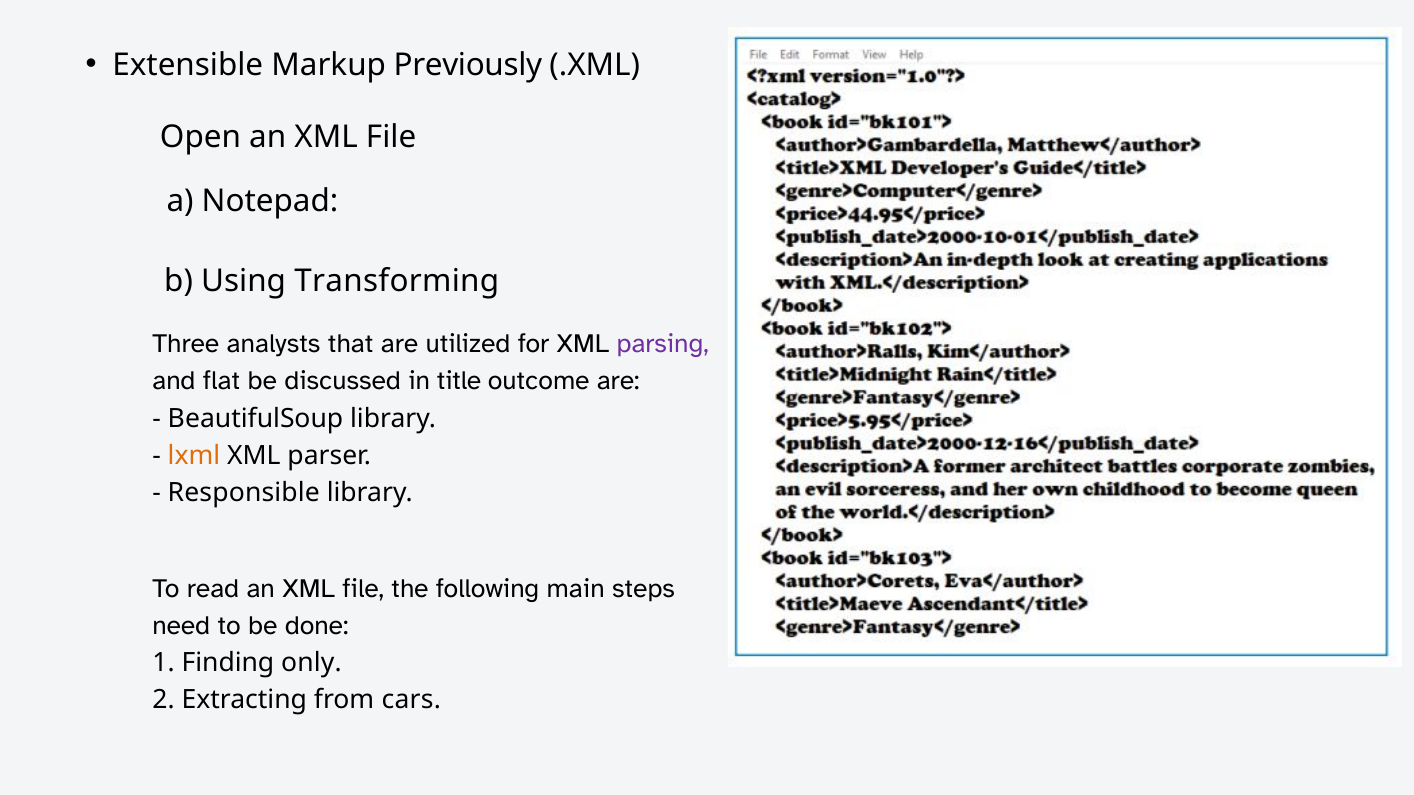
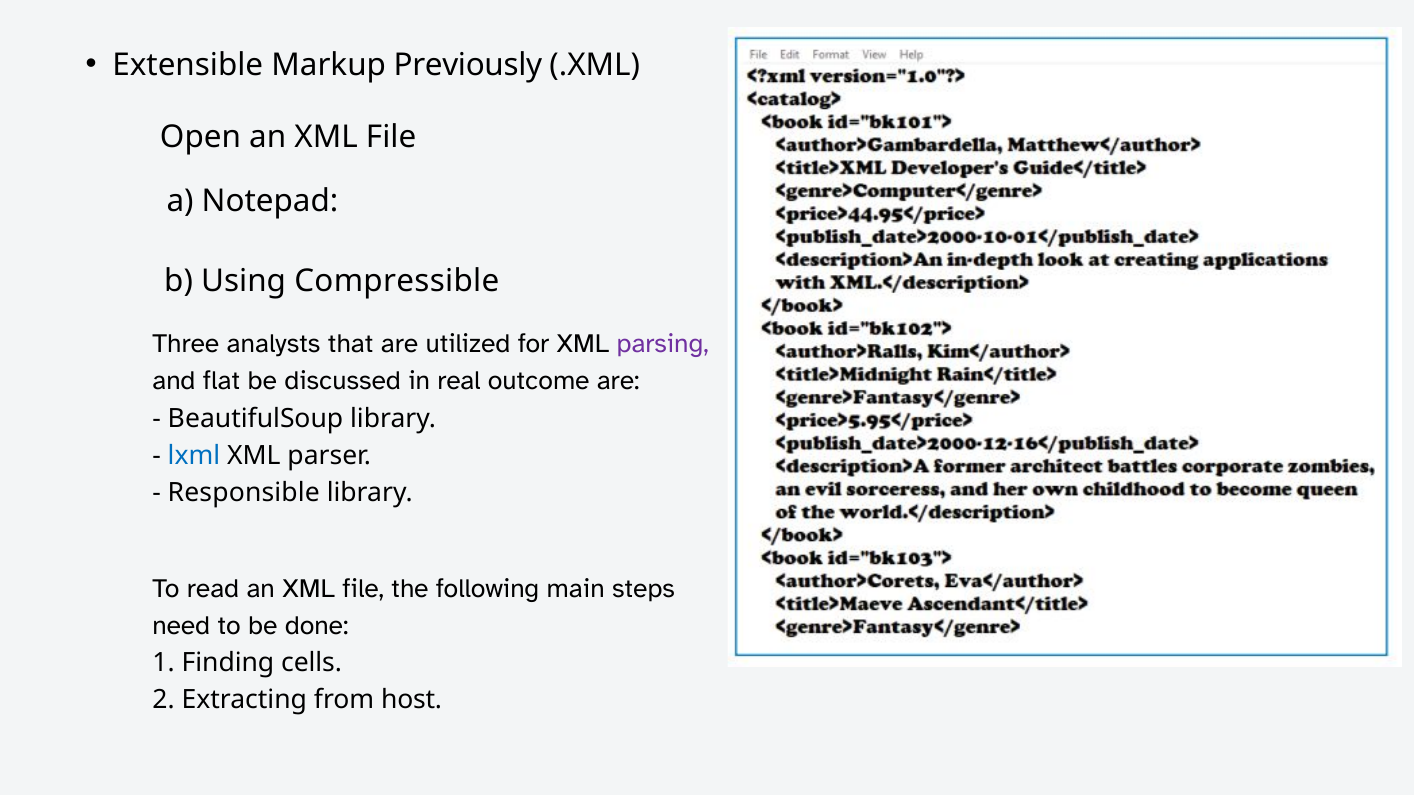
Transforming: Transforming -> Compressible (397, 281)
title: title -> real (459, 381)
lxml colour: orange -> blue (194, 456)
only: only -> cells (312, 663)
cars: cars -> host (412, 700)
